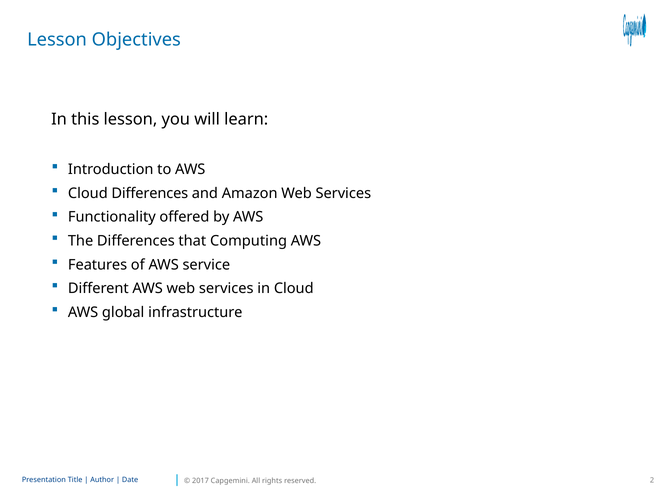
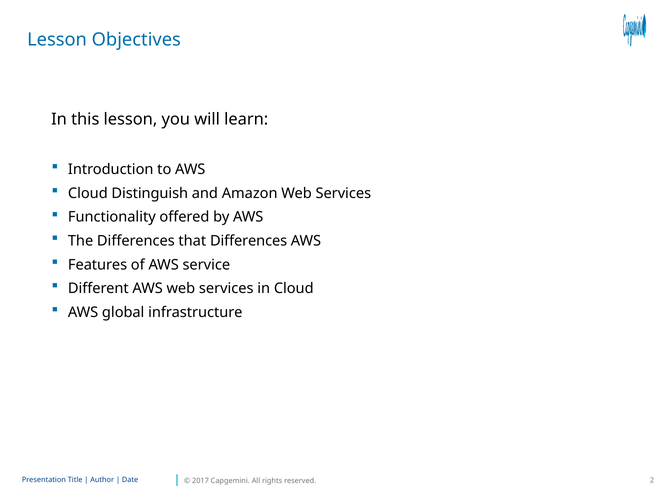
Cloud Differences: Differences -> Distinguish (150, 193)
that Computing: Computing -> Differences (249, 241)
